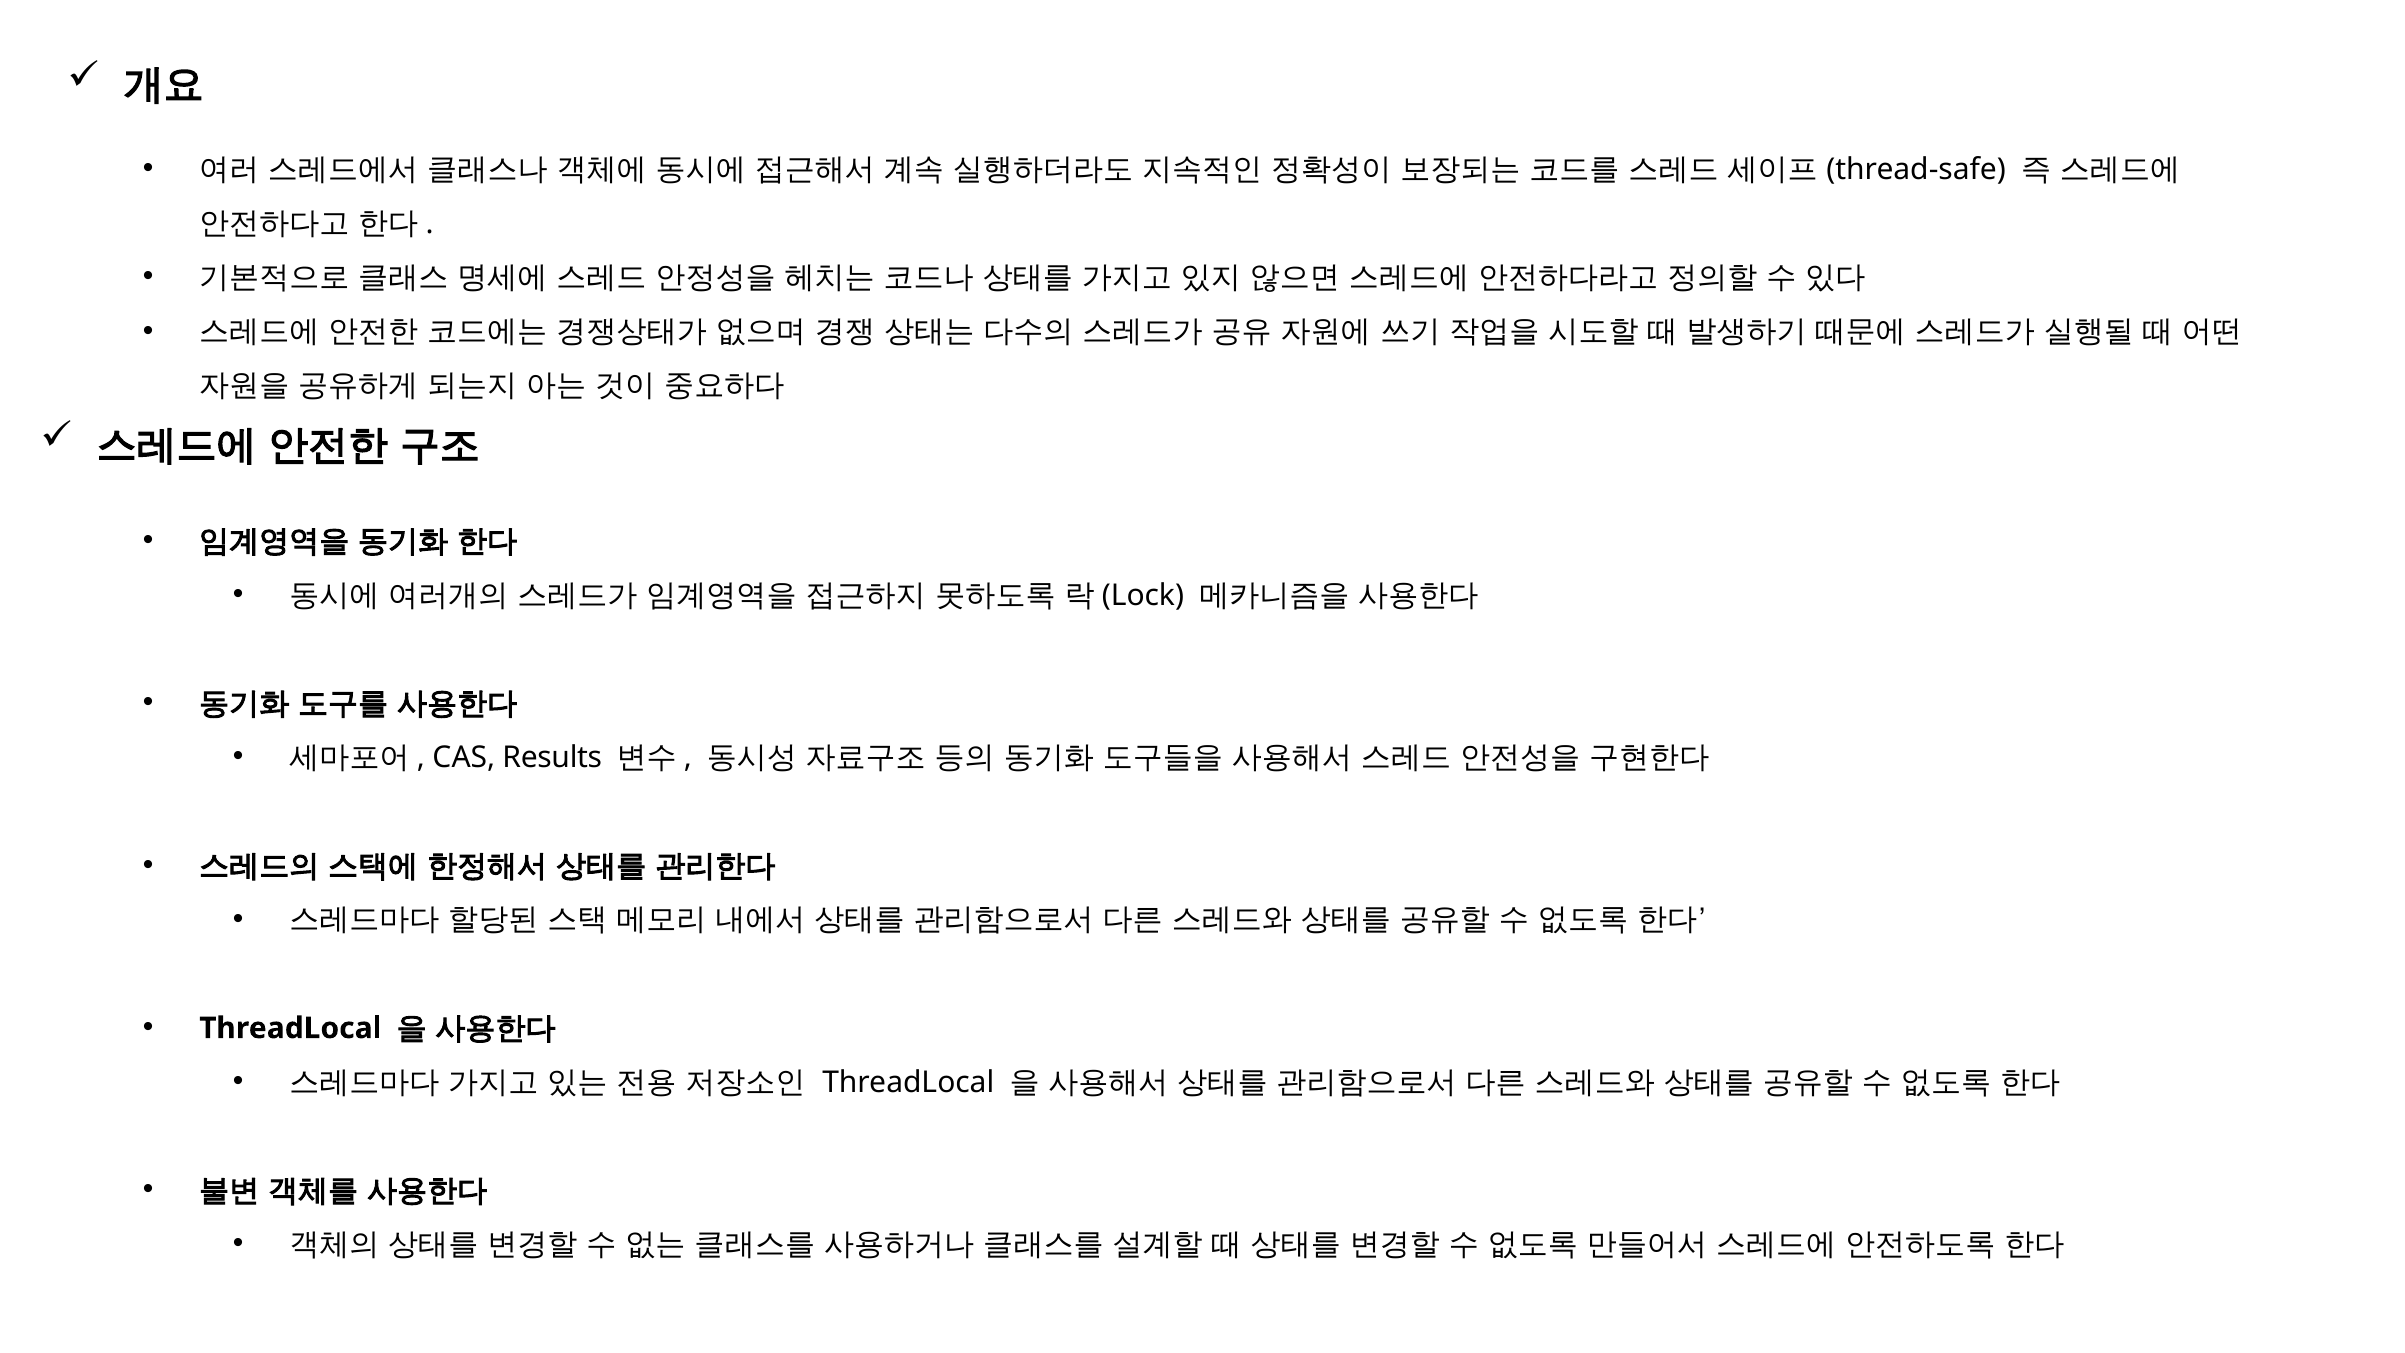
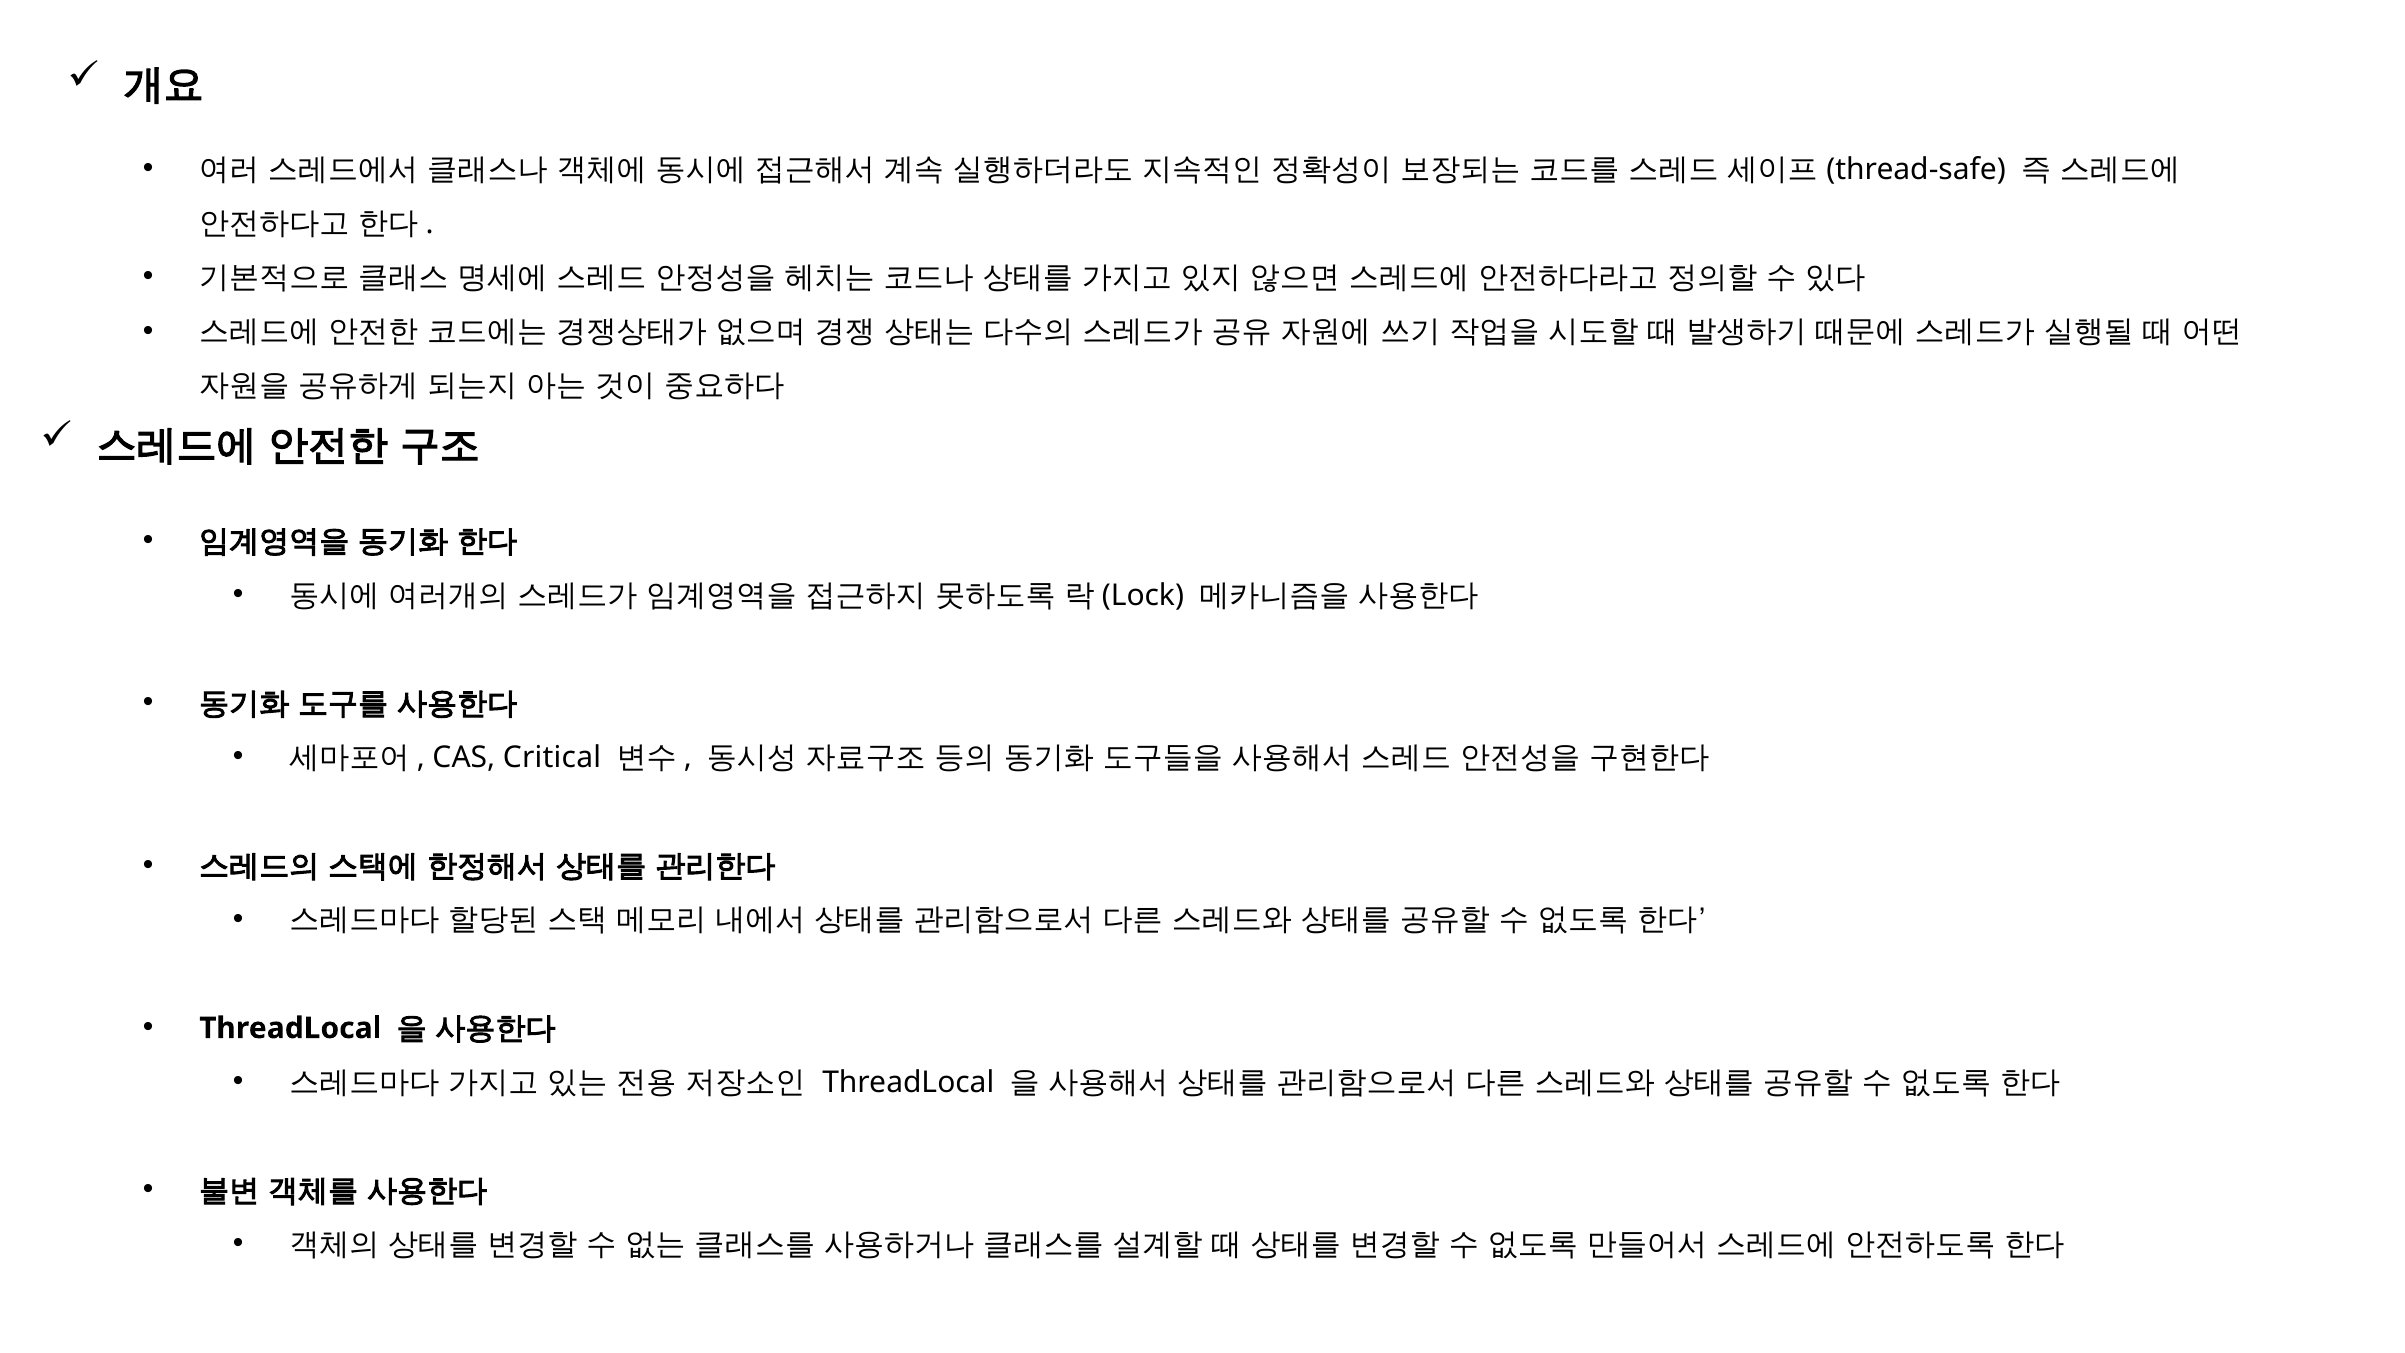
Results: Results -> Critical (552, 758)
